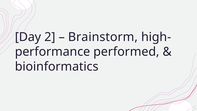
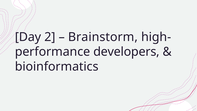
performed: performed -> developers (126, 52)
